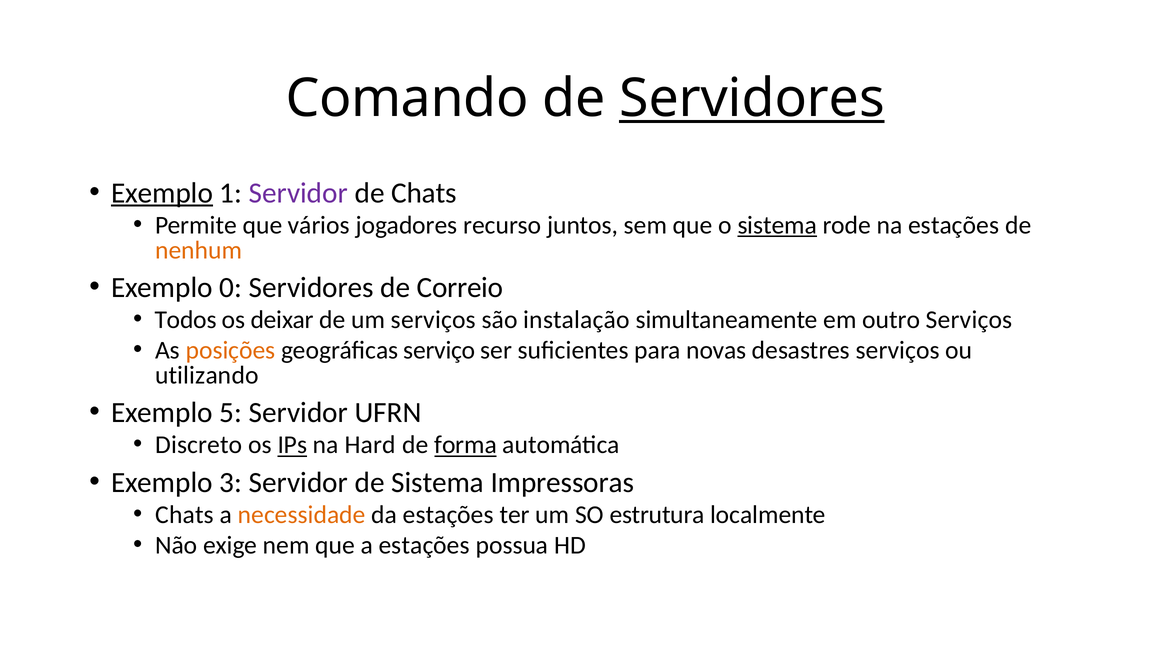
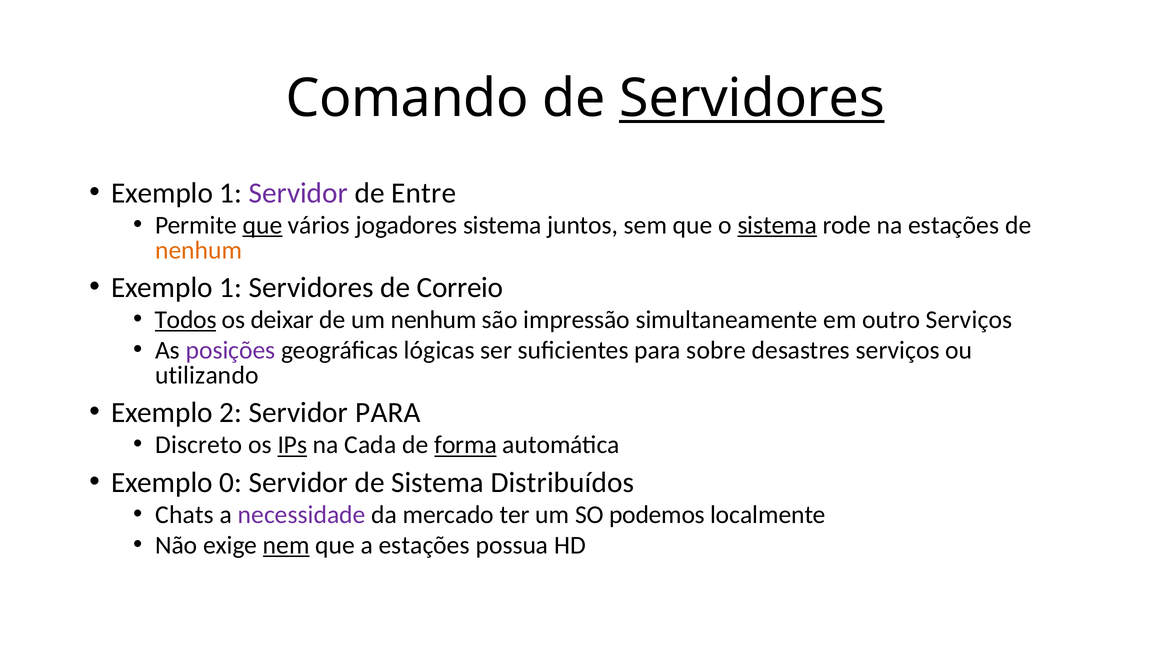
Exemplo underline: present -> none (162, 193)
de Chats: Chats -> Entre (424, 193)
que underline: none -> present (262, 225)
jogadores recurso: recurso -> sistema (502, 225)
0: 0 -> 1 (231, 287)
Todos underline: none -> present (186, 320)
um serviços: serviços -> nenhum (434, 320)
instalação: instalação -> impressão (577, 320)
posições colour: orange -> purple (231, 350)
serviço: serviço -> lógicas (439, 350)
novas: novas -> sobre (716, 350)
5: 5 -> 2 (231, 413)
Servidor UFRN: UFRN -> PARA (388, 413)
Hard: Hard -> Cada (370, 445)
3: 3 -> 0 (231, 482)
Impressoras: Impressoras -> Distribuídos (562, 482)
necessidade colour: orange -> purple (302, 515)
da estações: estações -> mercado (448, 515)
estrutura: estrutura -> podemos (657, 515)
nem underline: none -> present (286, 545)
